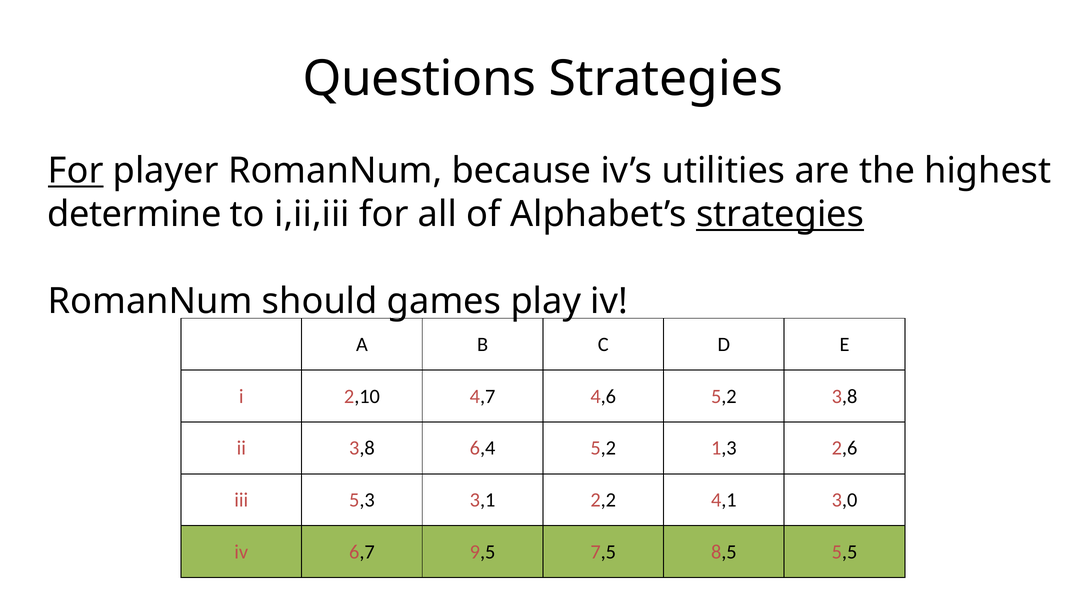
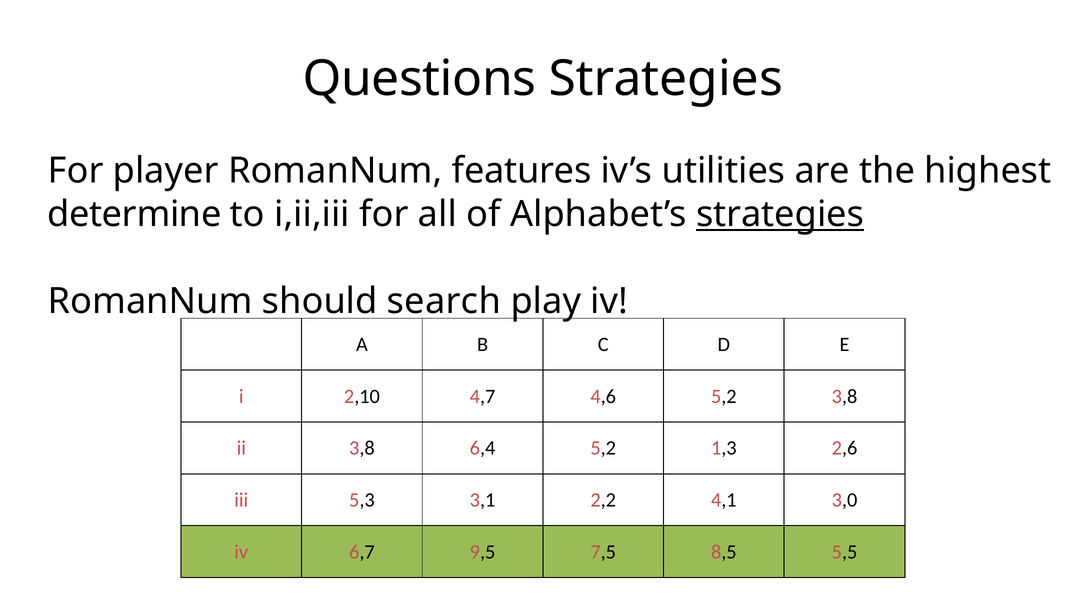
For underline: present -> none (76, 171)
because: because -> features (522, 171)
games: games -> search (444, 301)
